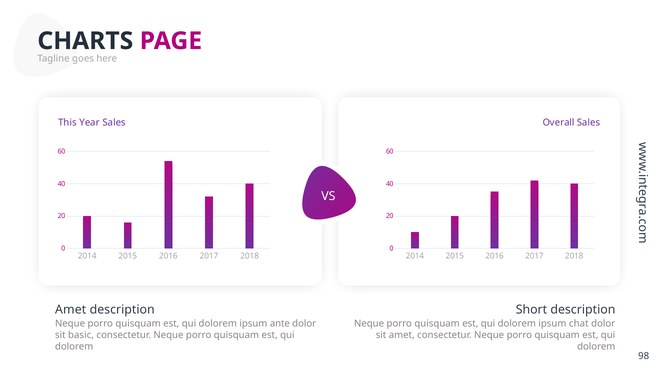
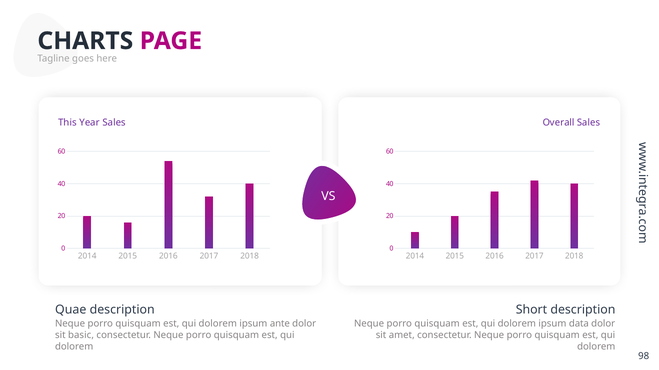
Amet: Amet -> Quae (71, 310)
chat: chat -> data (579, 324)
